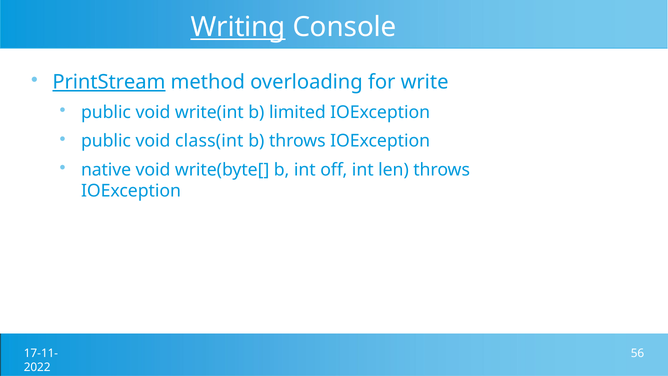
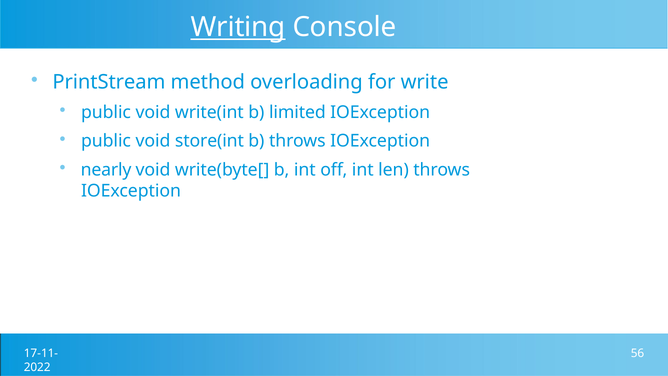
PrintStream underline: present -> none (109, 82)
class(int: class(int -> store(int (209, 141)
native: native -> nearly (106, 170)
